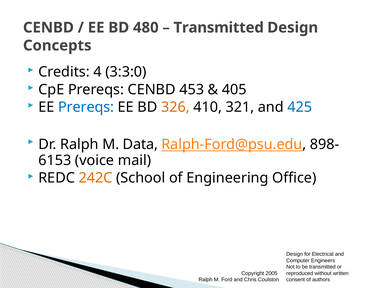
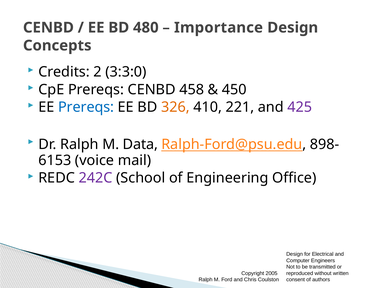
Transmitted: Transmitted -> Importance (219, 28)
4: 4 -> 2 (98, 72)
453: 453 -> 458 (192, 90)
405: 405 -> 450 (234, 90)
321: 321 -> 221 (240, 107)
425 colour: blue -> purple (300, 107)
242C colour: orange -> purple (96, 178)
